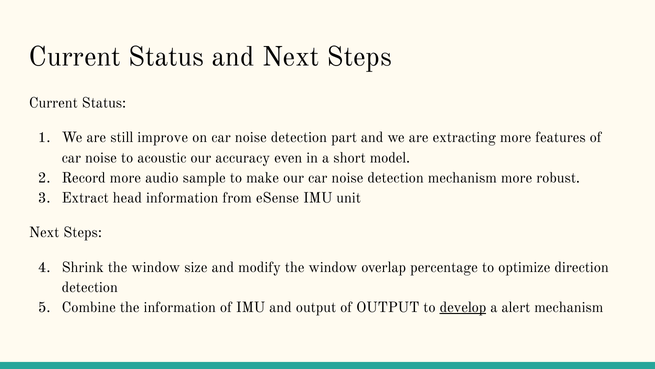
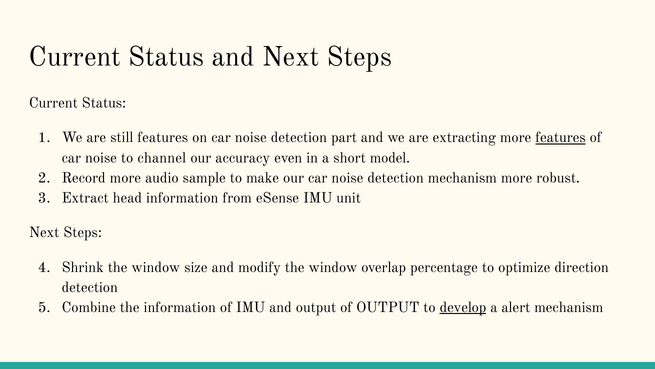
still improve: improve -> features (163, 137)
features underline: none -> present (560, 137)
acoustic: acoustic -> channel (162, 157)
